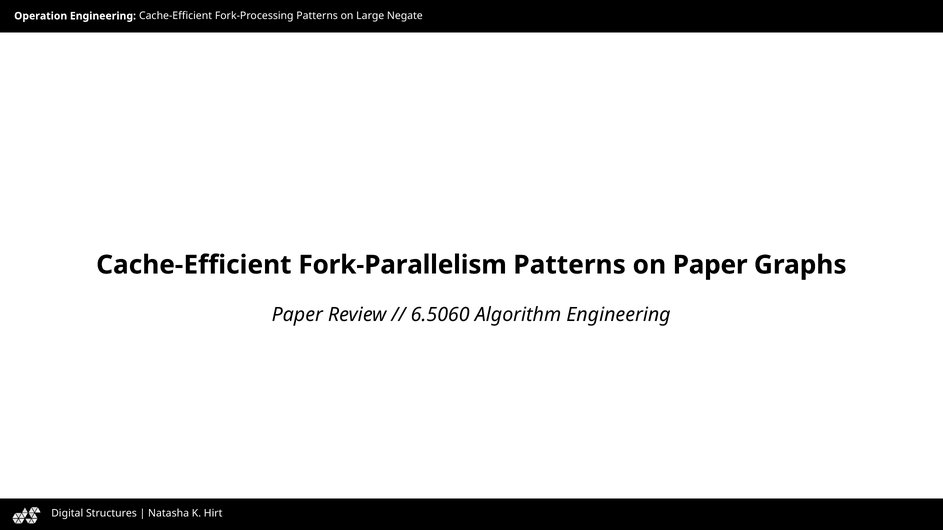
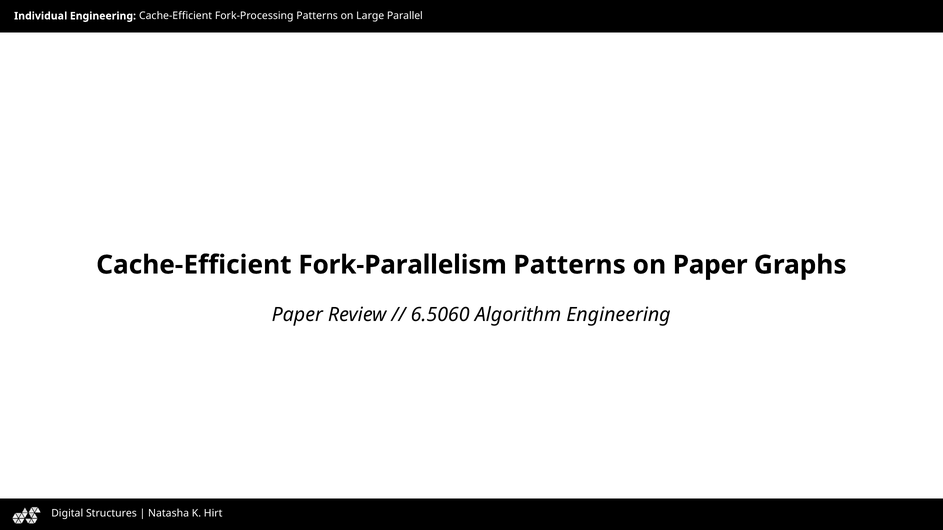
Operation: Operation -> Individual (41, 16)
Negate: Negate -> Parallel (405, 16)
